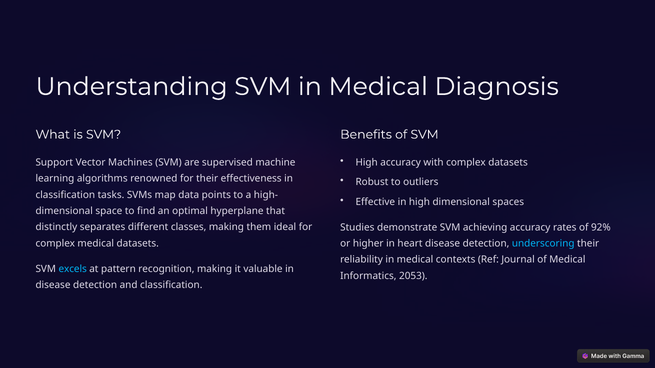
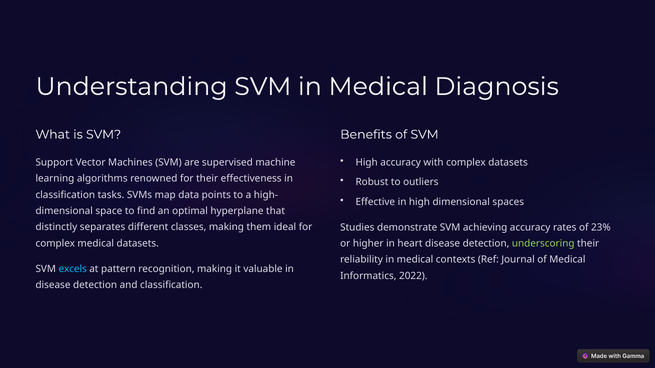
92%: 92% -> 23% (601, 228)
underscoring colour: light blue -> light green (543, 244)
2053: 2053 -> 2022 (413, 276)
